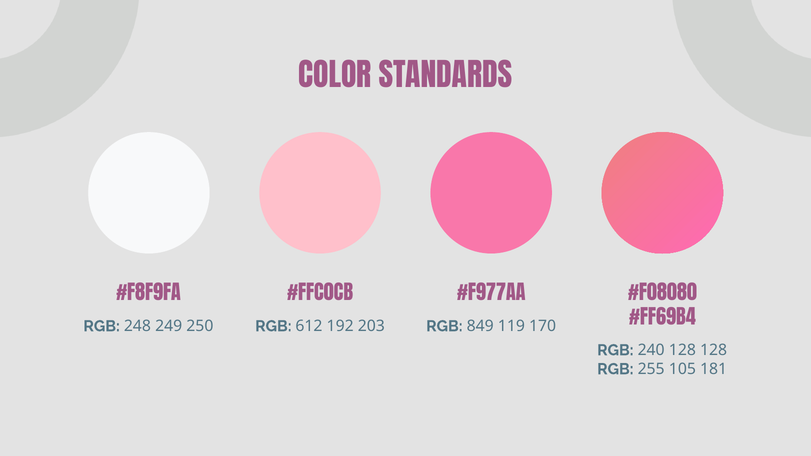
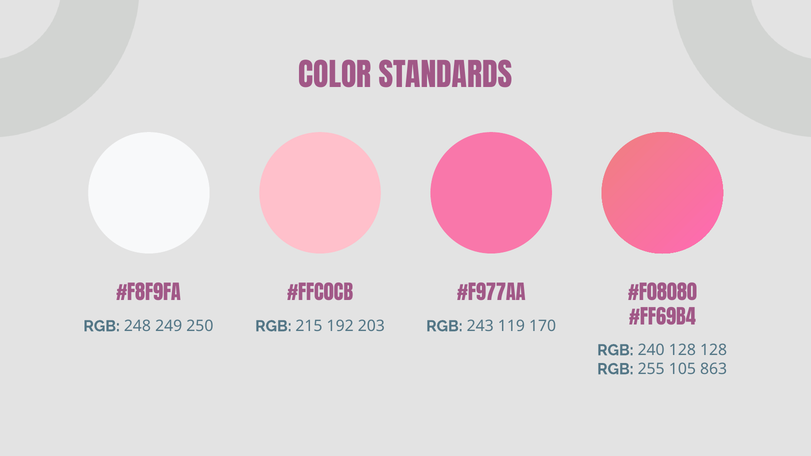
612: 612 -> 215 (309, 326)
849: 849 -> 243 (480, 326)
181: 181 -> 863 (714, 369)
